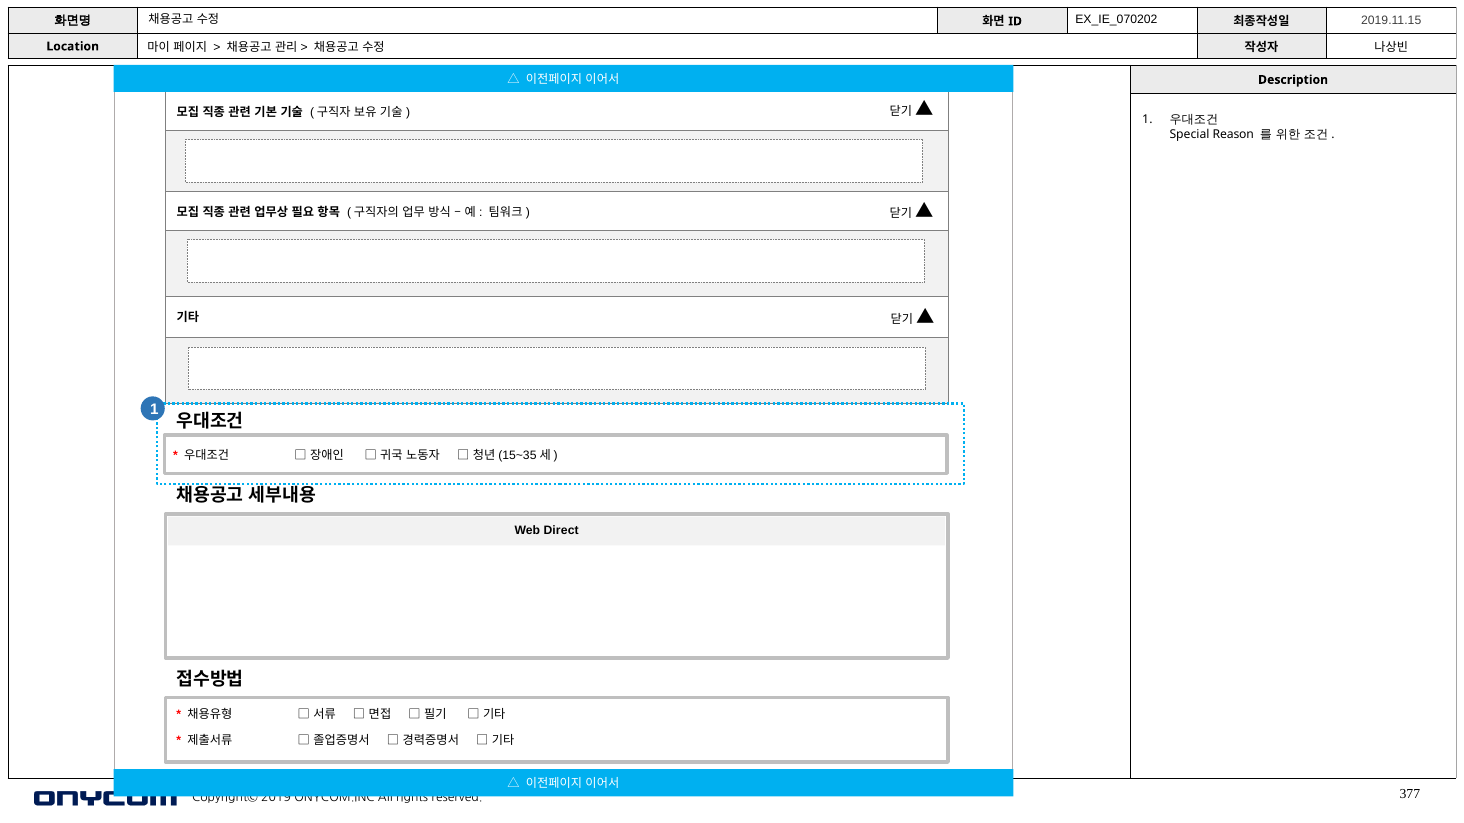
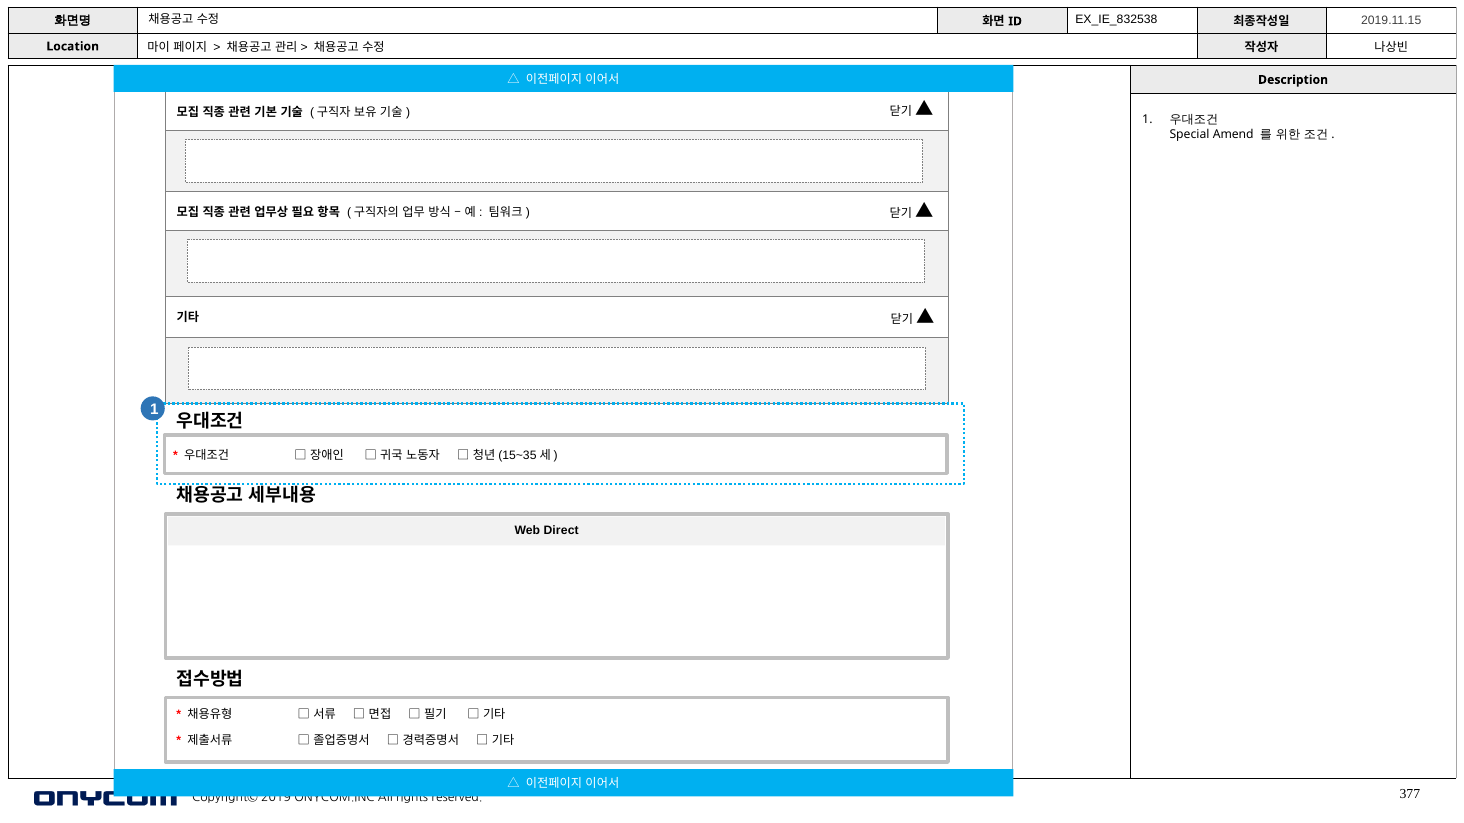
EX_IE_070202: EX_IE_070202 -> EX_IE_832538 (1116, 20)
Reason: Reason -> Amend (1233, 134)
